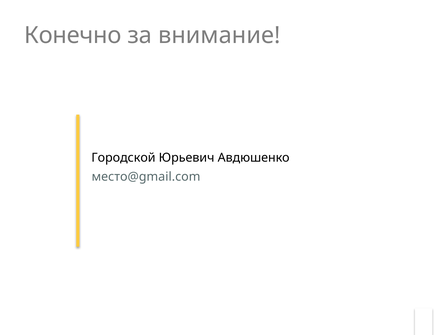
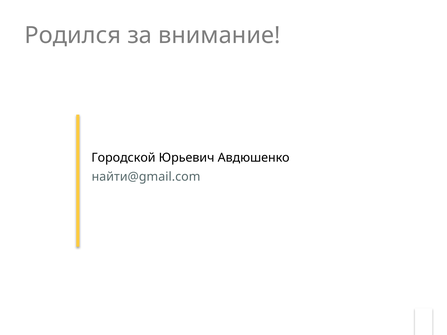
Конечно: Конечно -> Родился (73, 36)
место@gmail.com: место@gmail.com -> найти@gmail.com (146, 177)
